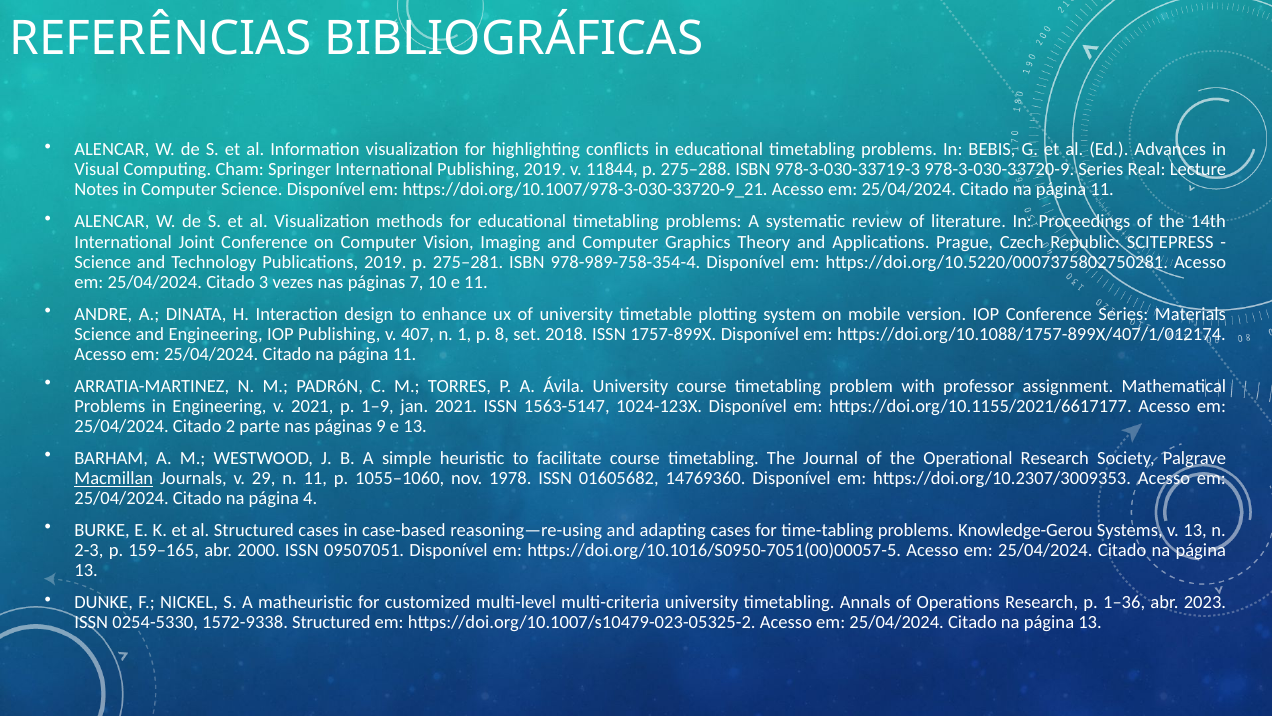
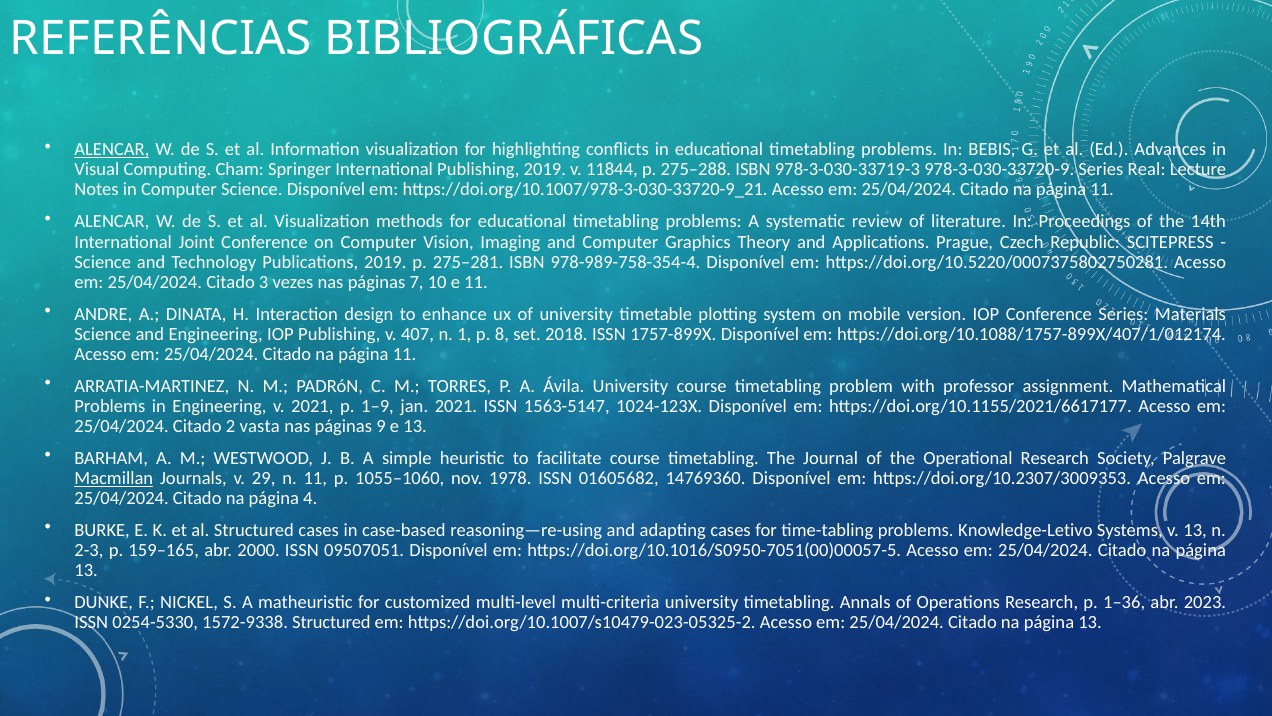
ALENCAR underline: none -> present (112, 150)
parte: parte -> vasta (260, 426)
Knowledge-Gerou: Knowledge-Gerou -> Knowledge-Letivo (1025, 530)
